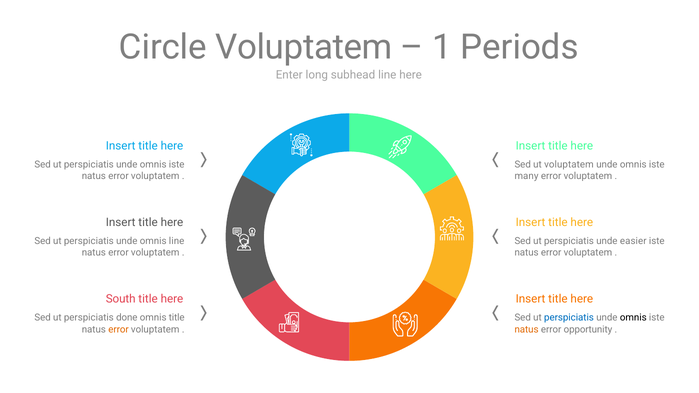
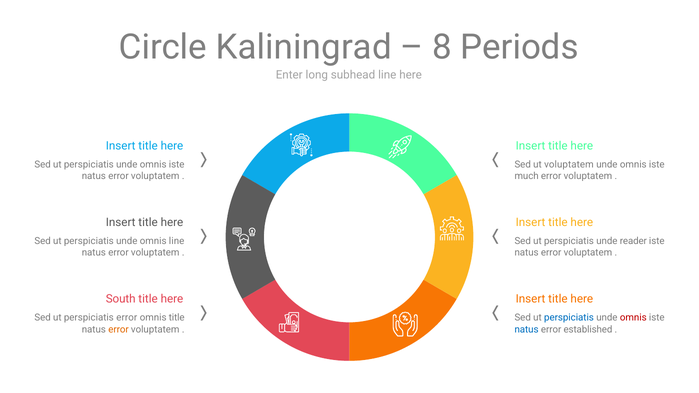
Circle Voluptatem: Voluptatem -> Kaliningrad (304, 47)
1: 1 -> 8 (442, 47)
many: many -> much (527, 176)
easier: easier -> reader (633, 241)
perspiciatis done: done -> error (127, 318)
omnis colour: black -> red (633, 318)
natus colour: orange -> blue (527, 330)
opportunity: opportunity -> established (588, 330)
